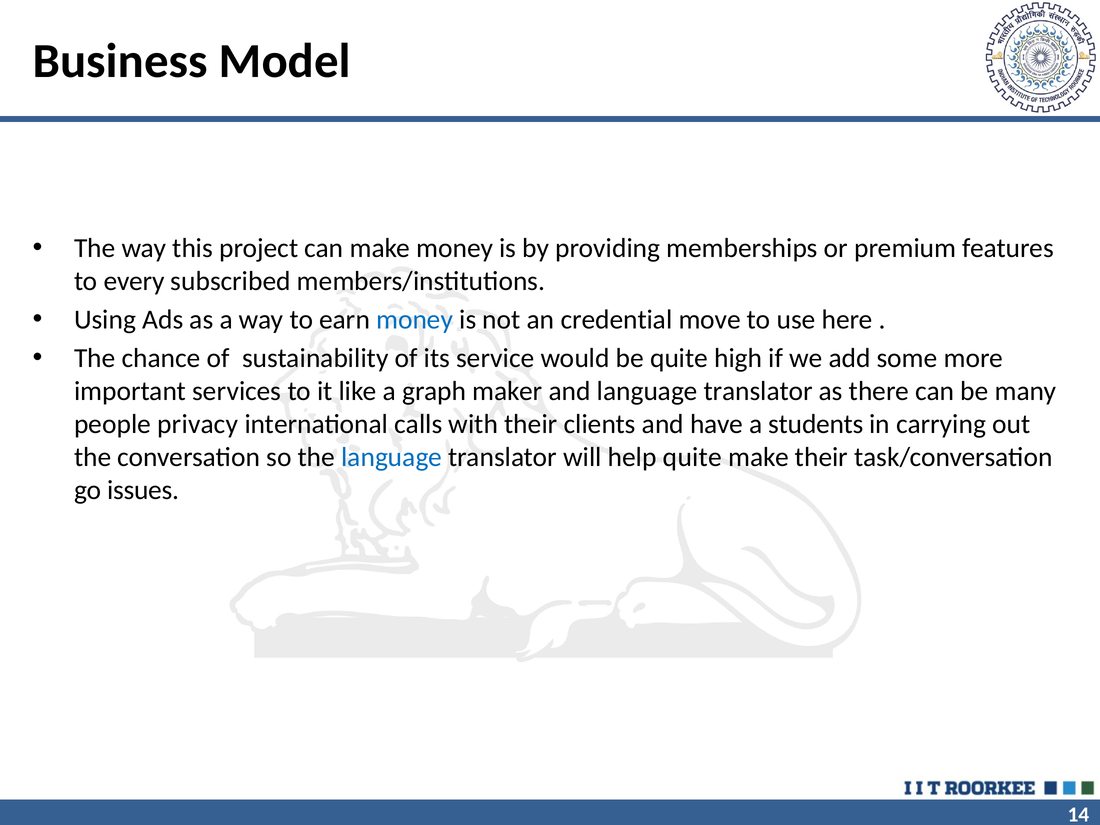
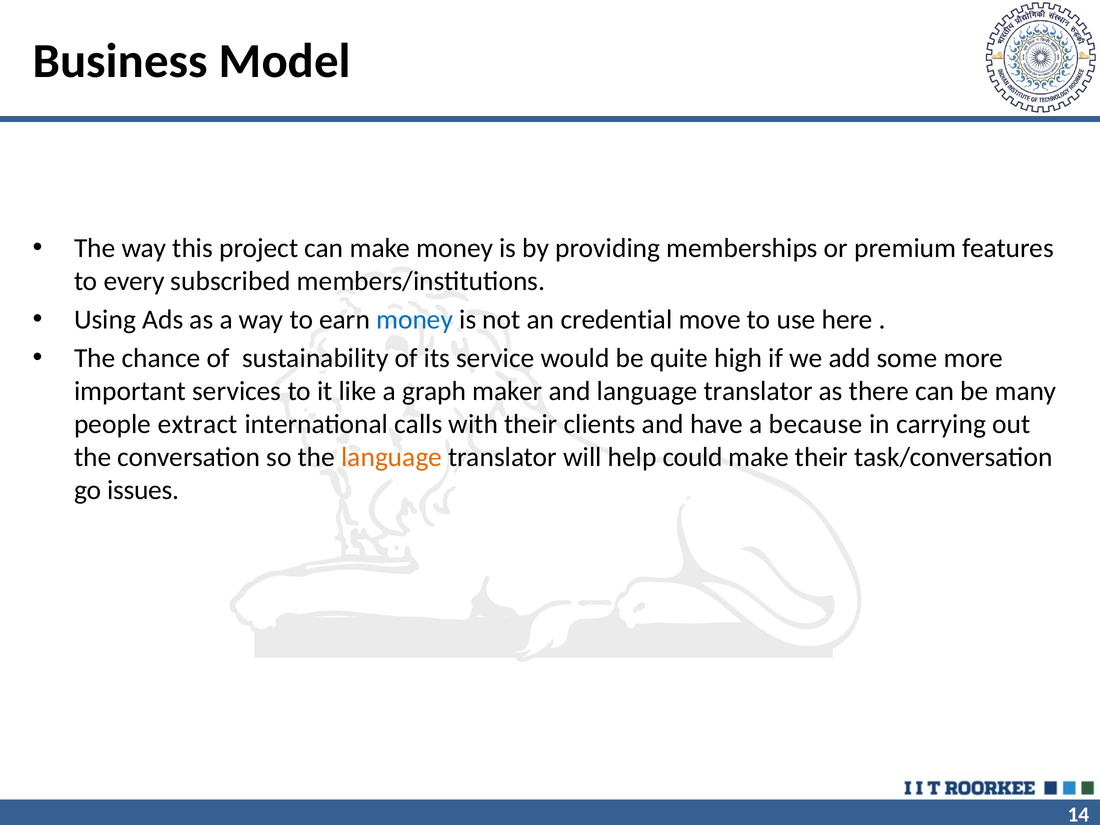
privacy: privacy -> extract (198, 424)
students: students -> because (816, 424)
language colour: blue -> orange (392, 457)
help quite: quite -> could (693, 457)
